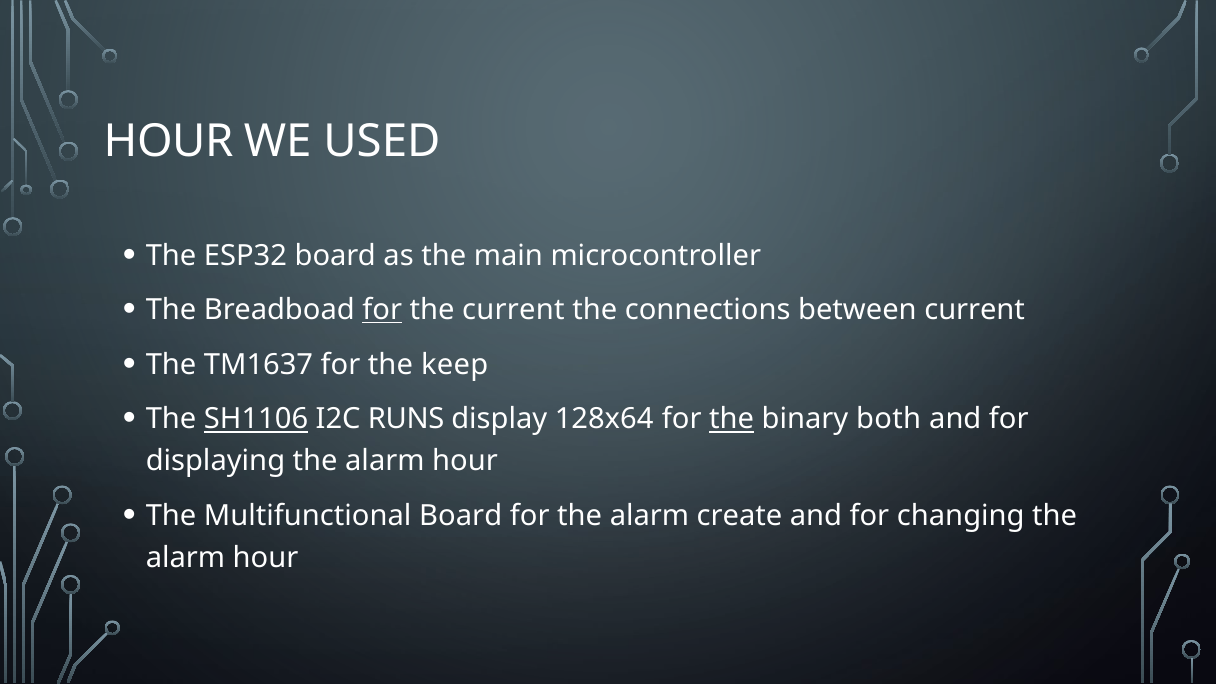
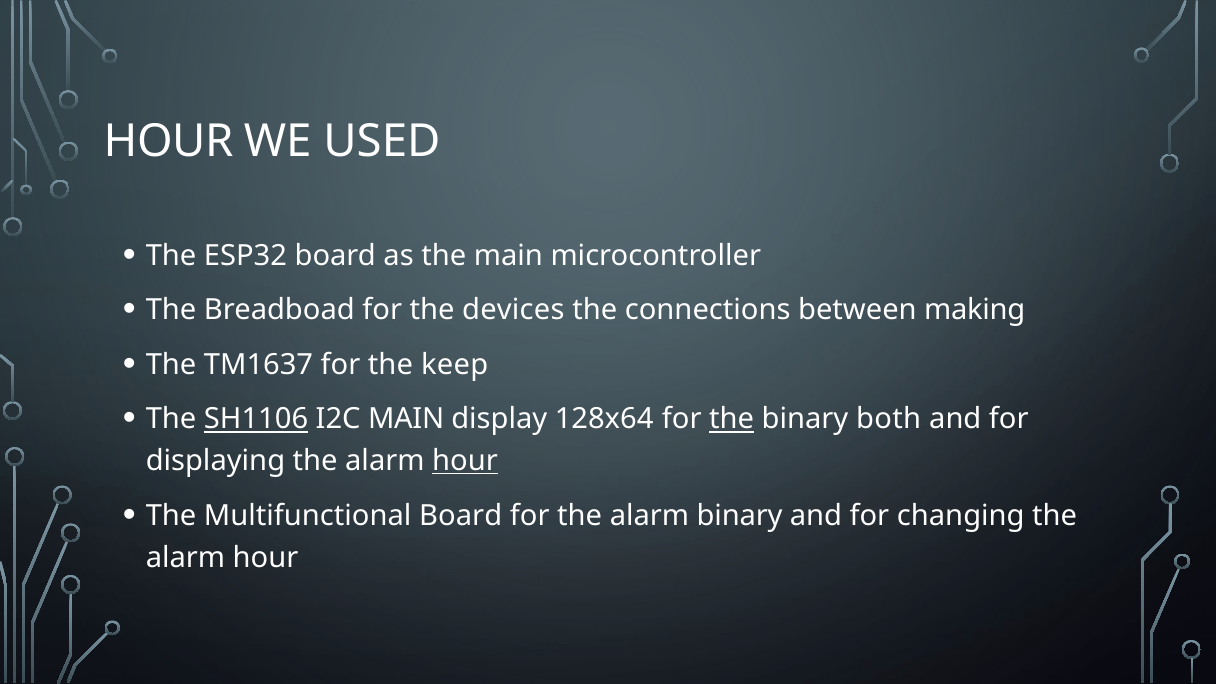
for underline: present -> none (382, 310)
the current: current -> devices (513, 310)
between current: current -> making (975, 310)
I2C RUNS: RUNS -> MAIN (406, 419)
hour underline: none -> present (465, 461)
alarm create: create -> binary (740, 516)
